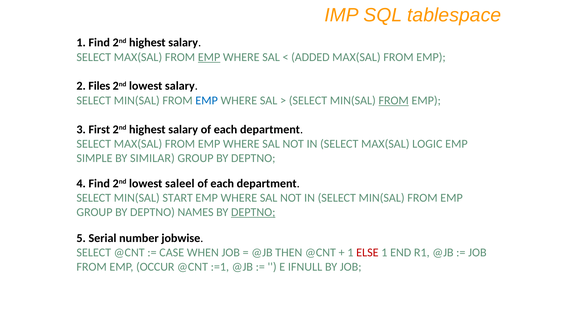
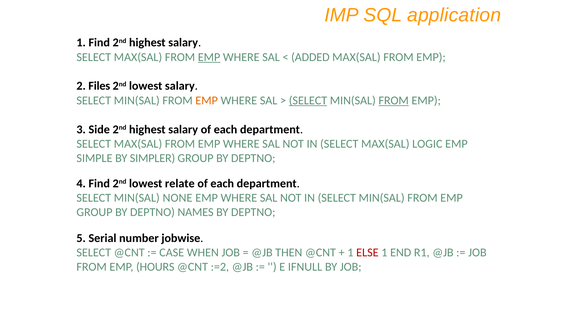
tablespace: tablespace -> application (454, 15)
EMP colour: blue -> orange (207, 101)
SELECT underline: none -> present (308, 101)
First: First -> Side (99, 129)
SIMILAR: SIMILAR -> SIMPLER (152, 158)
saleel: saleel -> relate (180, 183)
START: START -> NONE (178, 198)
DEPTNO underline: present -> none (253, 212)
OCCUR: OCCUR -> HOURS (155, 267)
:=1: :=1 -> :=2 (220, 267)
